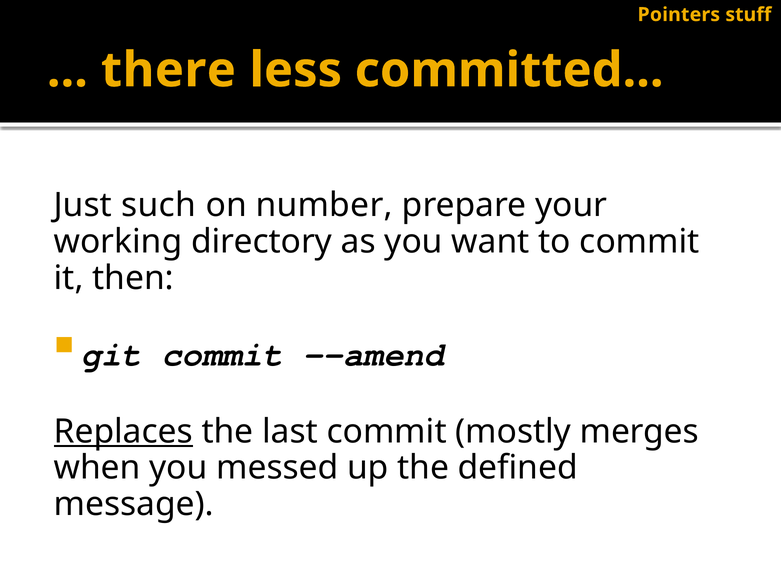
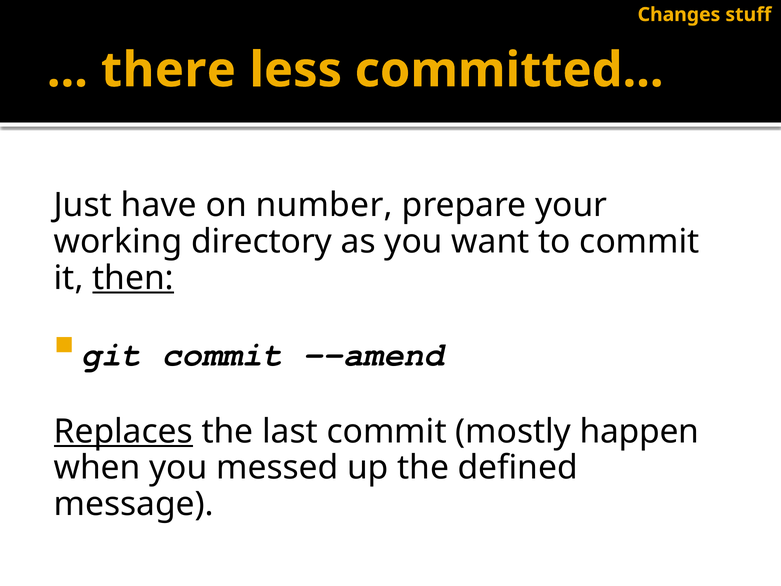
Pointers: Pointers -> Changes (679, 15)
such: such -> have (159, 205)
then underline: none -> present (133, 278)
merges: merges -> happen (639, 431)
